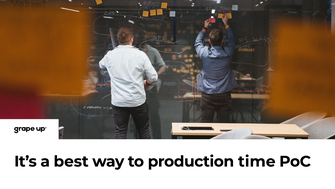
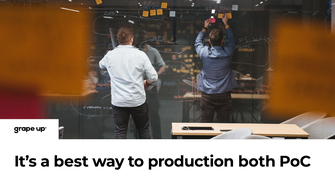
time: time -> both (257, 161)
